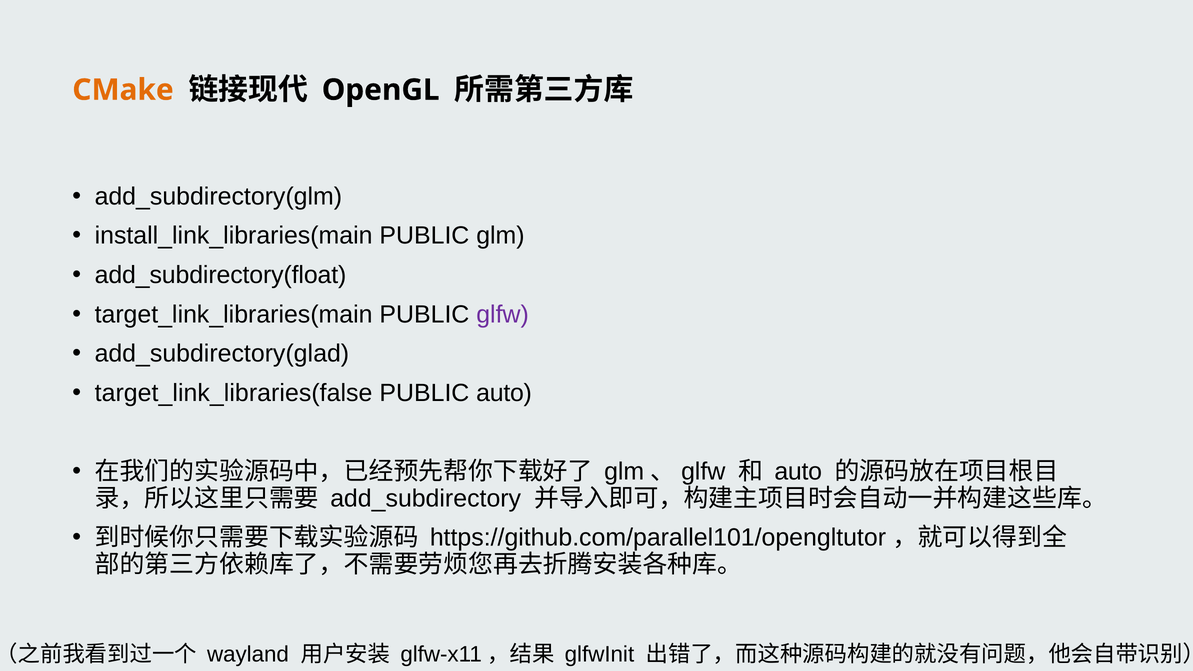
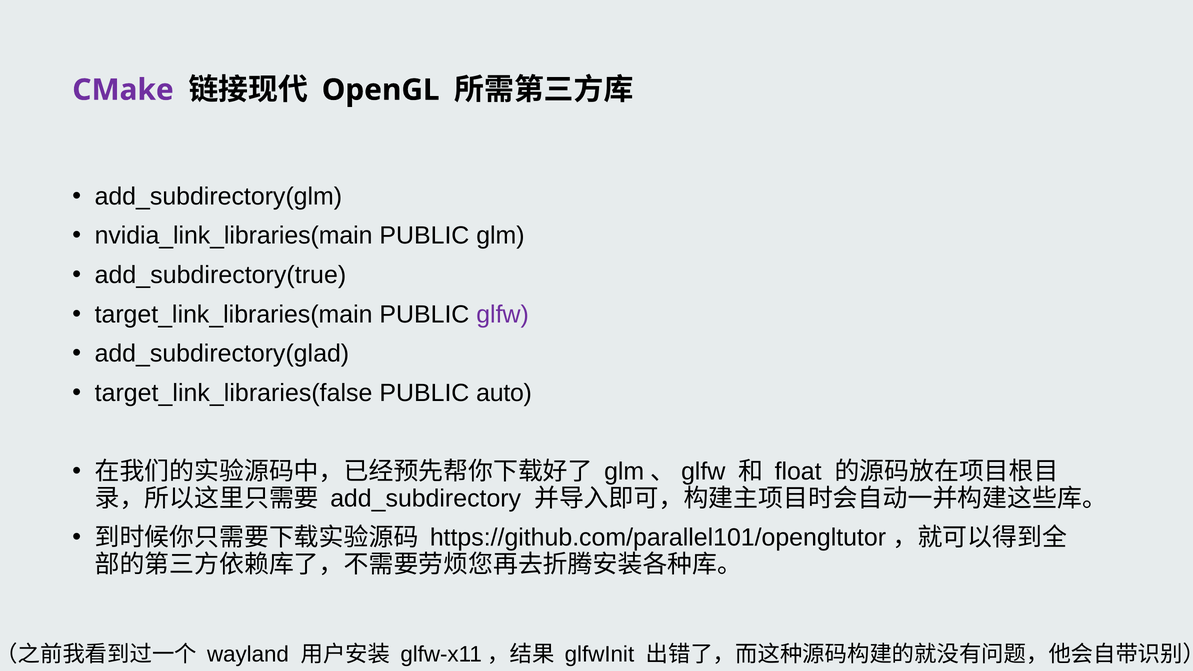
CMake colour: orange -> purple (123, 90)
install_link_libraries(main: install_link_libraries(main -> nvidia_link_libraries(main (234, 236)
add_subdirectory(float: add_subdirectory(float -> add_subdirectory(true (220, 275)
auto: auto -> float (798, 472)
